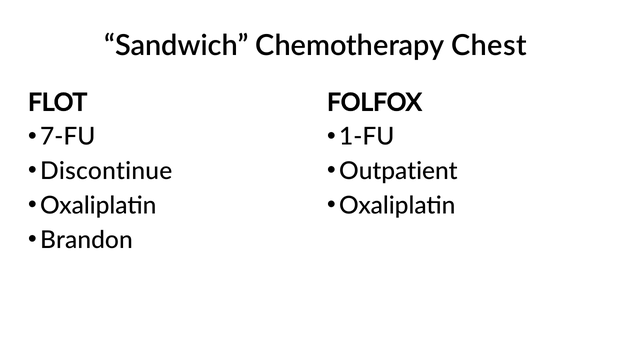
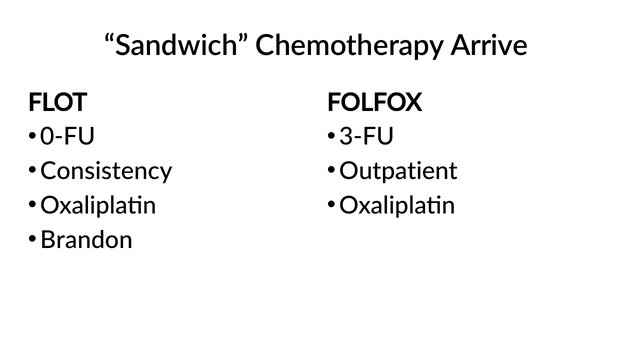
Chest: Chest -> Arrive (489, 46)
7-FU: 7-FU -> 0-FU (68, 137)
1-FU: 1-FU -> 3-FU (367, 137)
Discontinue: Discontinue -> Consistency (106, 171)
